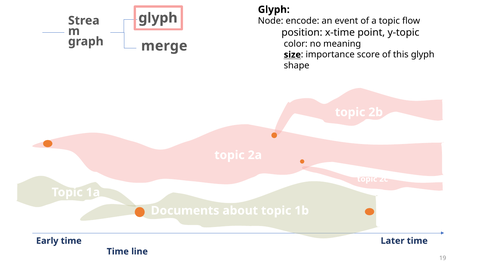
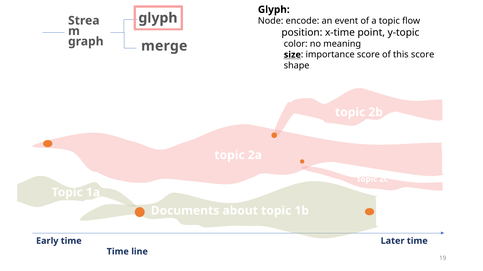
this glyph: glyph -> score (423, 55)
